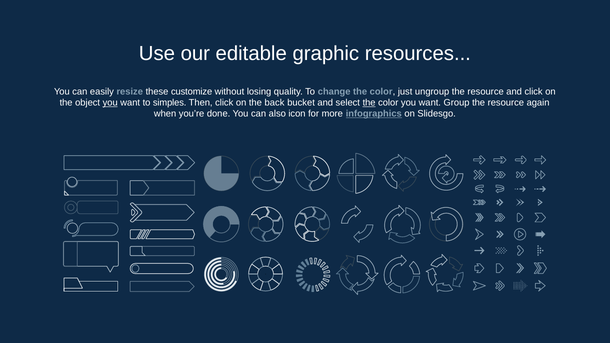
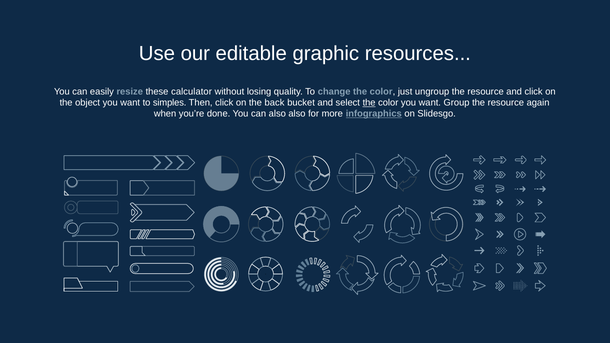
customize: customize -> calculator (192, 92)
you underline: present -> none (110, 103)
also icon: icon -> also (297, 114)
